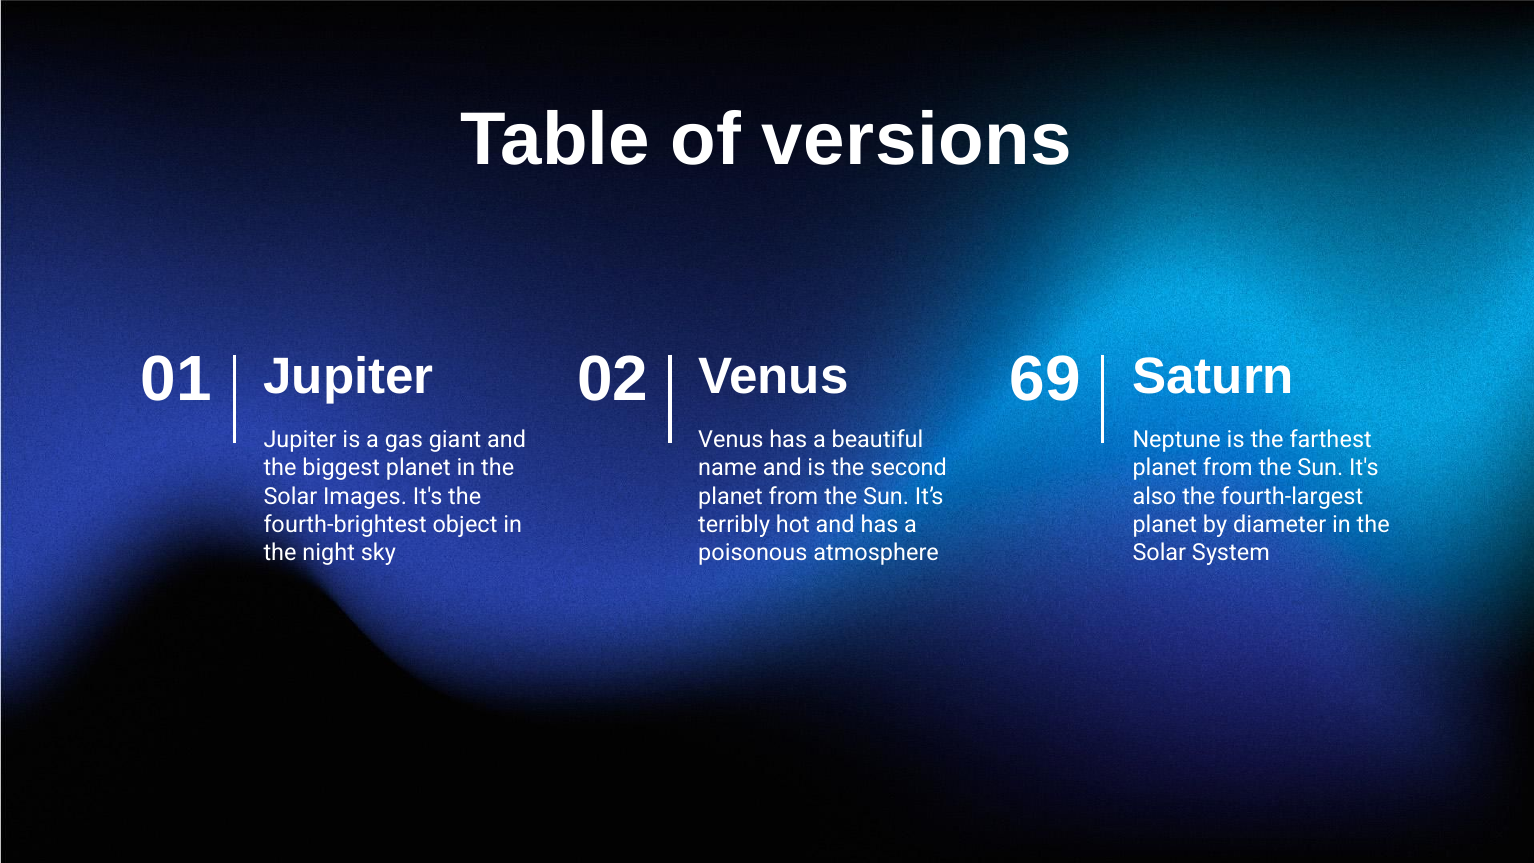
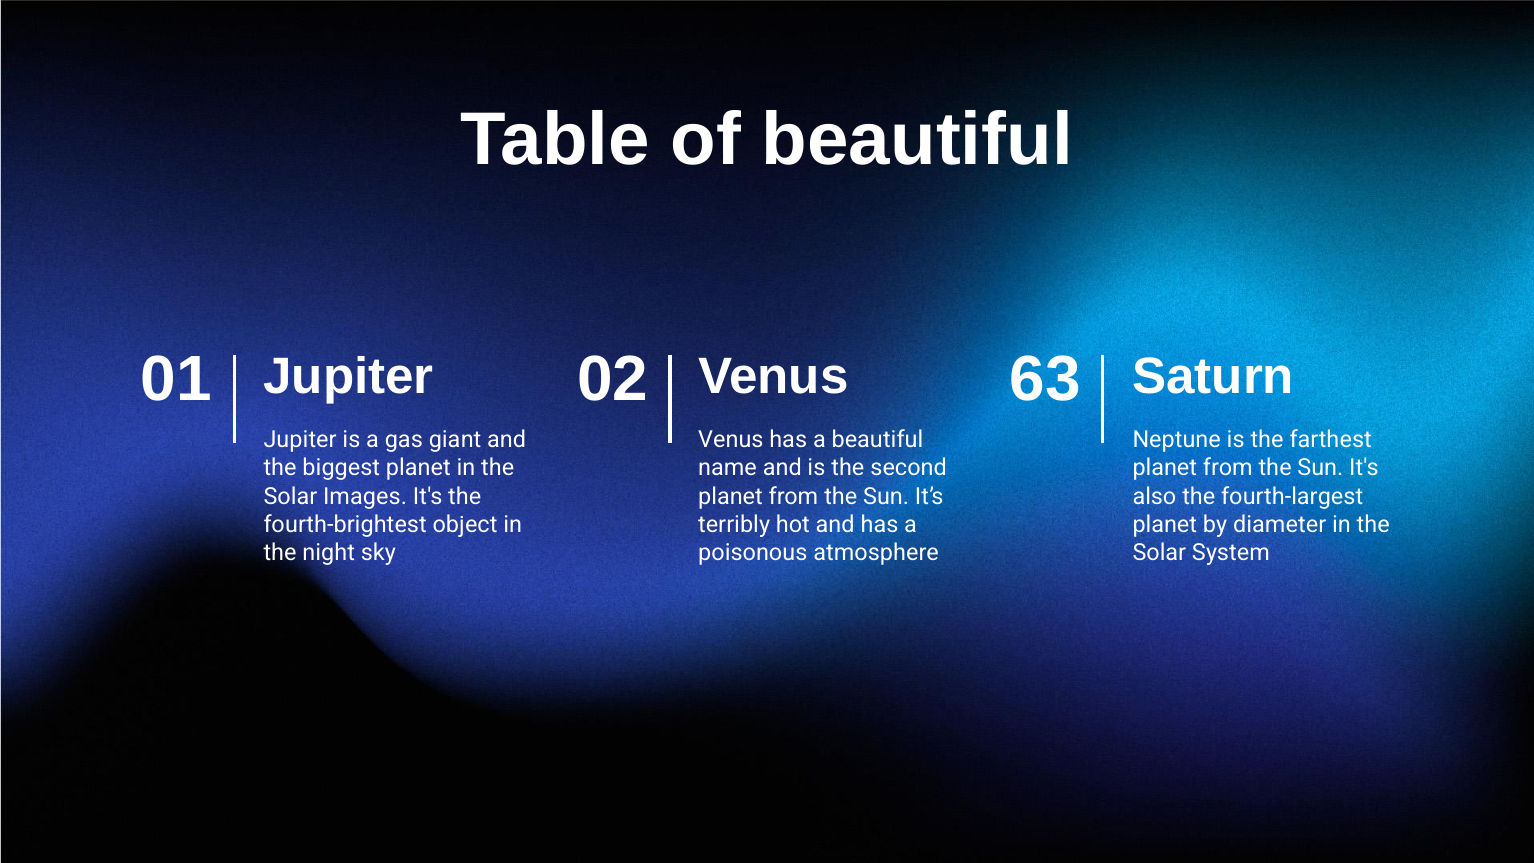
of versions: versions -> beautiful (917, 140)
69: 69 -> 63 (1045, 380)
